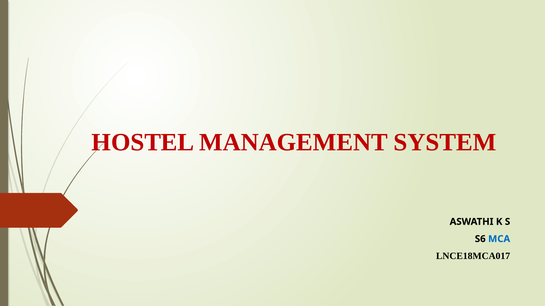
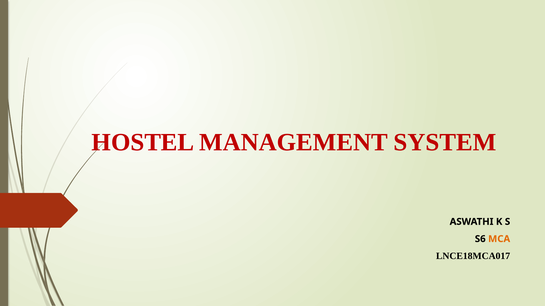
MCA colour: blue -> orange (499, 239)
